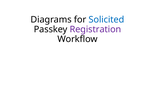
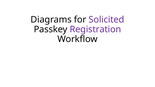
Solicited colour: blue -> purple (106, 20)
